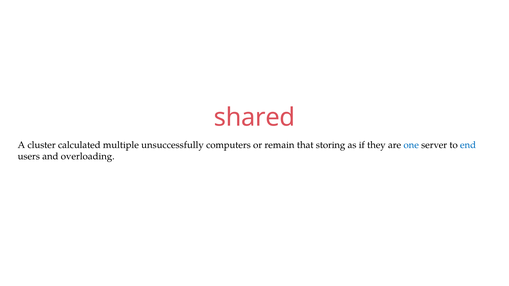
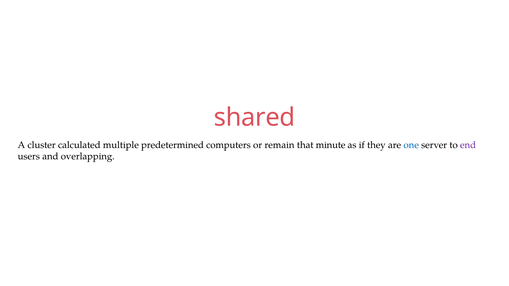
unsuccessfully: unsuccessfully -> predetermined (173, 145)
storing: storing -> minute (331, 145)
end colour: blue -> purple (468, 145)
overloading: overloading -> overlapping (88, 157)
